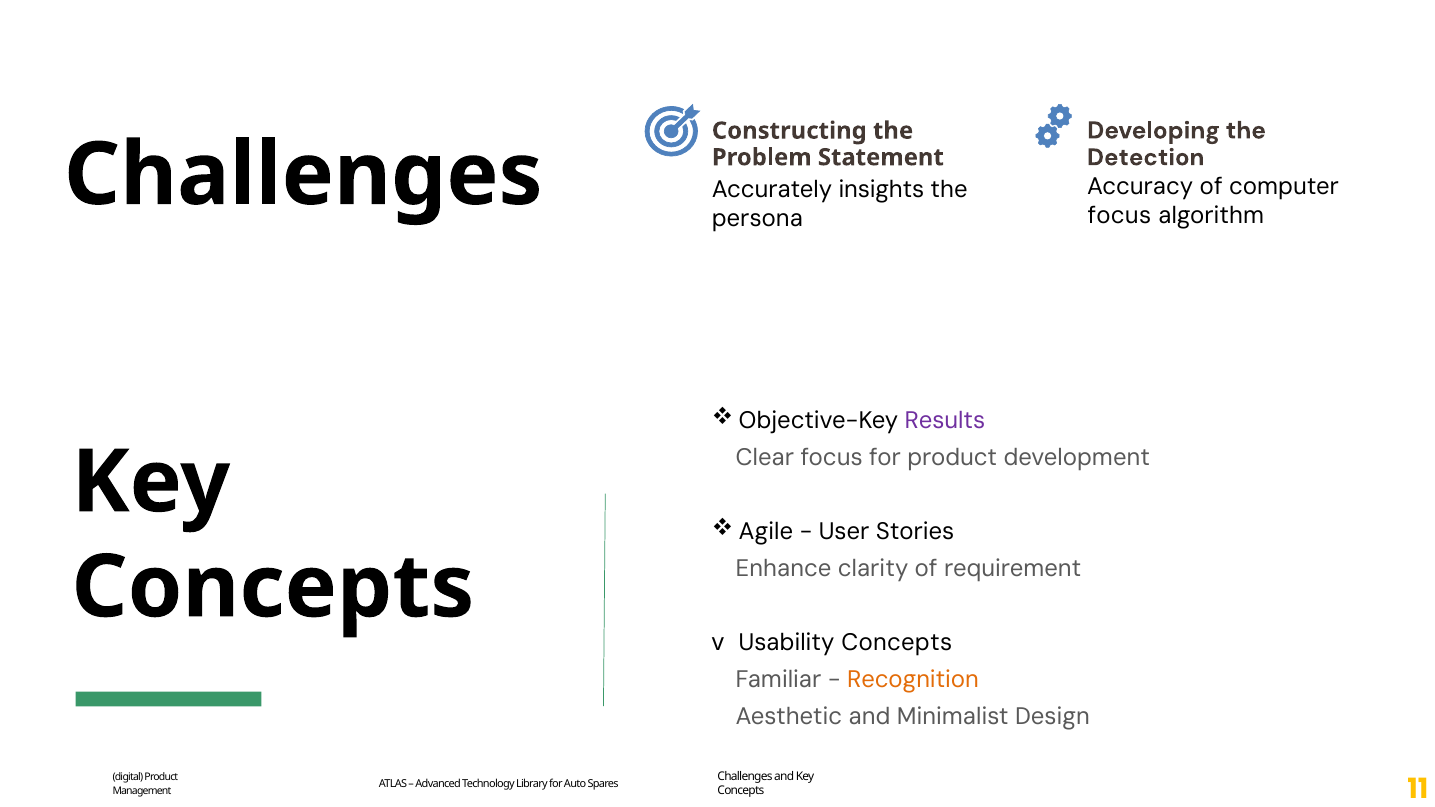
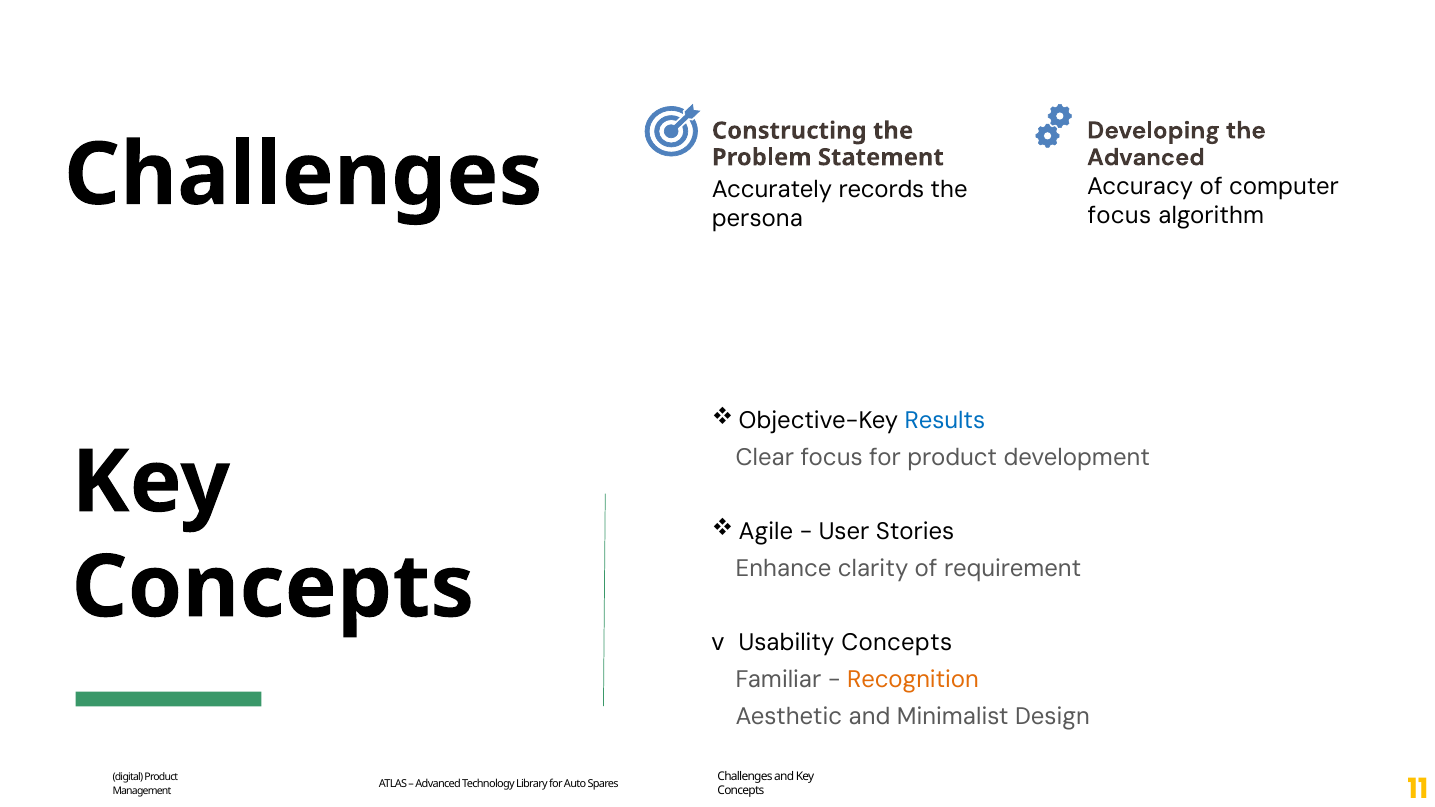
Detection: Detection -> Advanced (1146, 157)
insights: insights -> records (881, 190)
Results colour: purple -> blue (945, 421)
